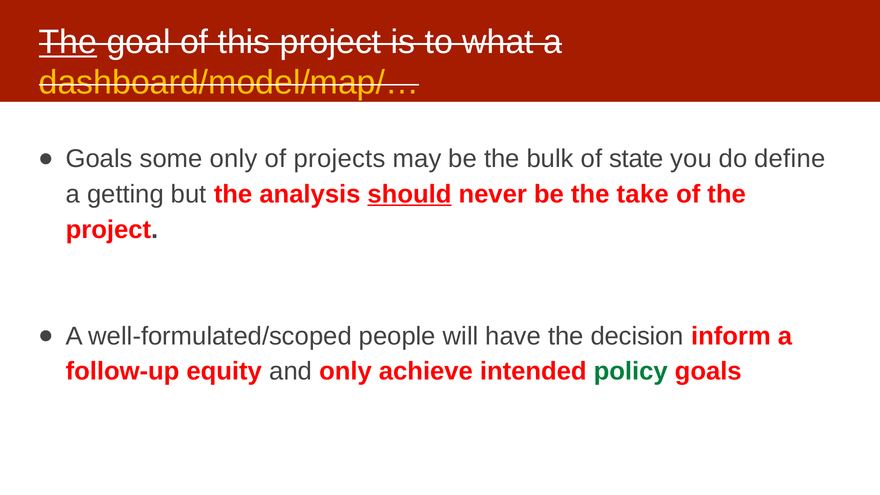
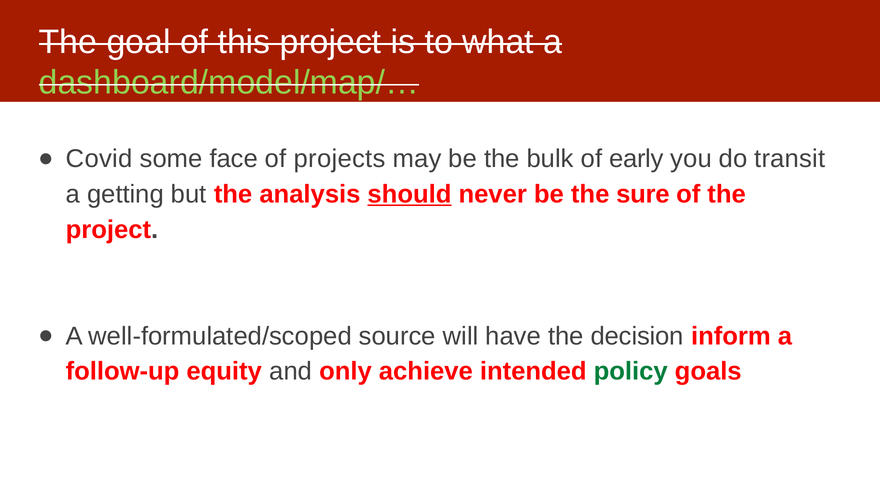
The underline: present -> none (68, 42)
dashboard/model/map/… colour: yellow -> light green (229, 83)
Goals: Goals -> Covid (99, 159)
some only: only -> face (234, 159)
state: state -> early (636, 159)
define: define -> transit (790, 159)
take: take -> sure (643, 194)
people: people -> source (397, 336)
